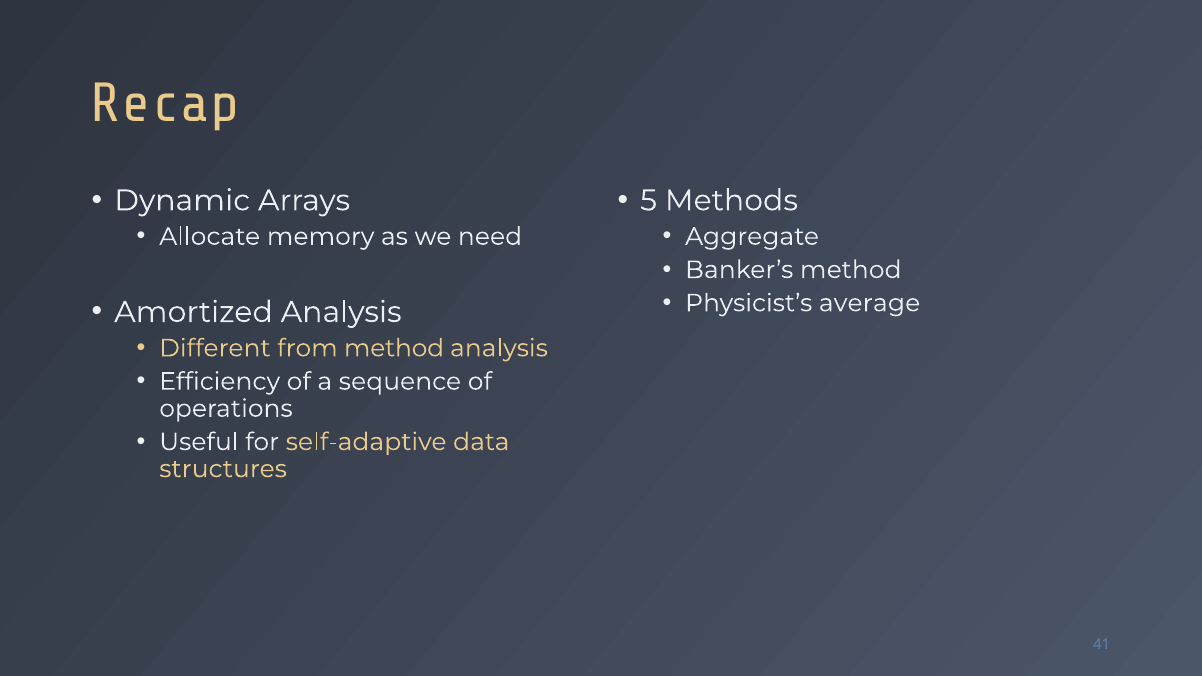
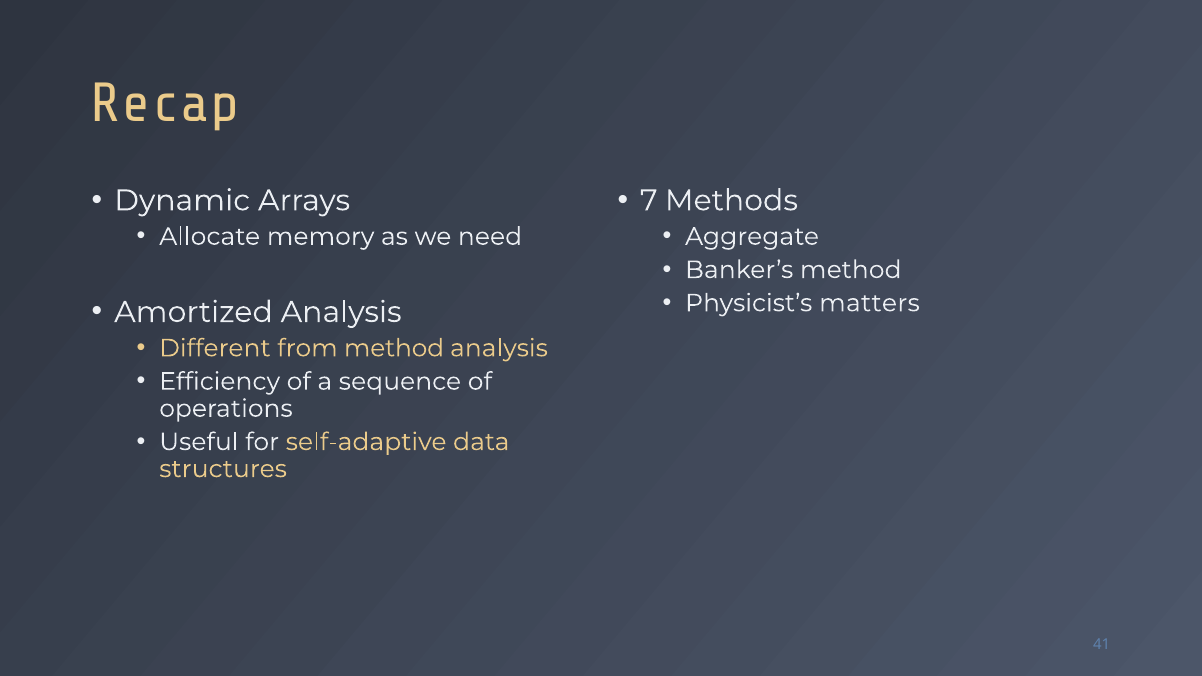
5: 5 -> 7 (649, 201)
average: average -> matters (869, 303)
